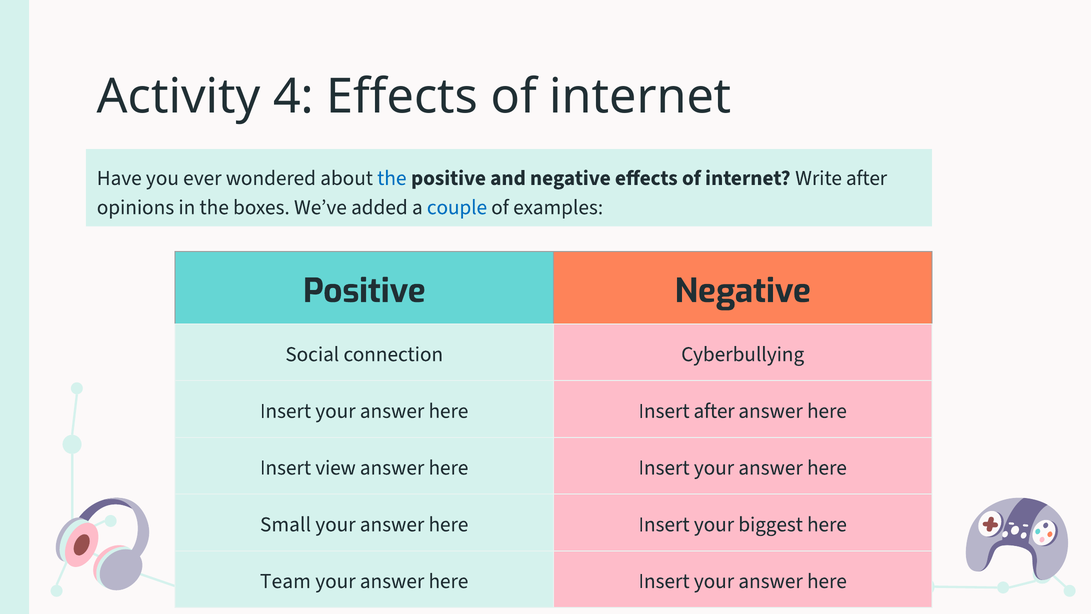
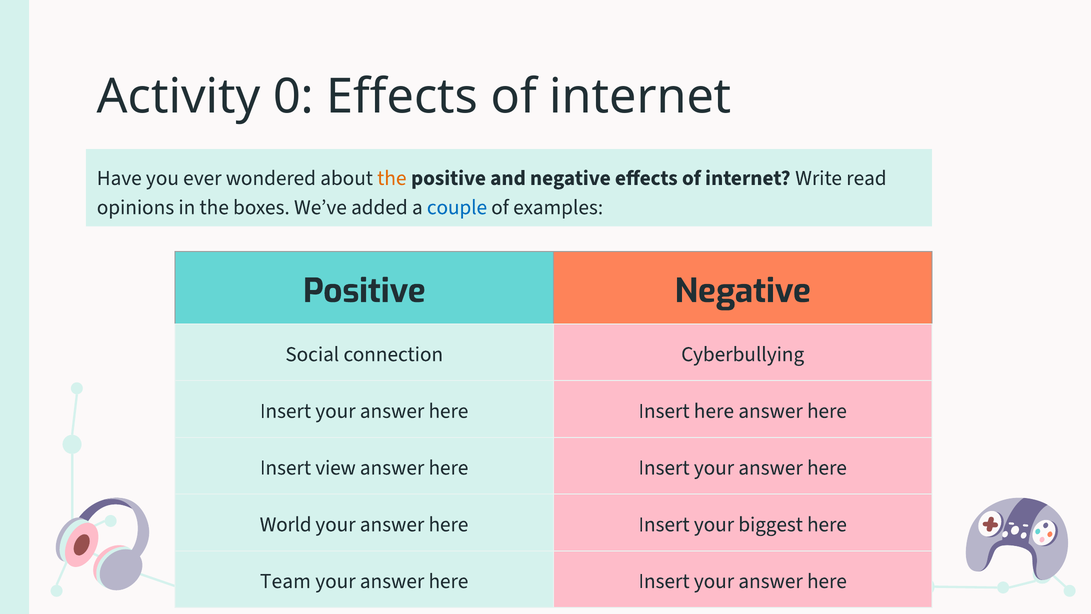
4: 4 -> 0 (293, 96)
the colour: blue -> orange (392, 178)
Write after: after -> read (866, 178)
Insert after: after -> here (714, 411)
Small: Small -> World (286, 524)
